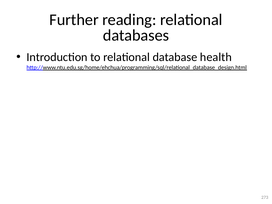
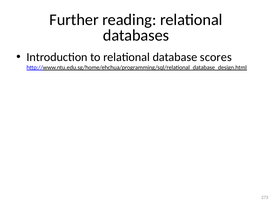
health: health -> scores (216, 57)
